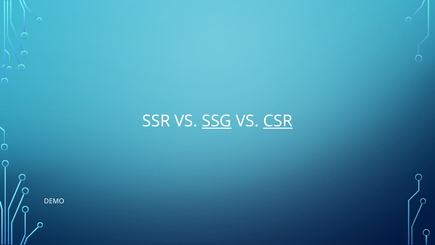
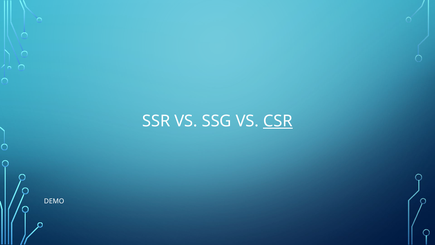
SSG underline: present -> none (217, 121)
